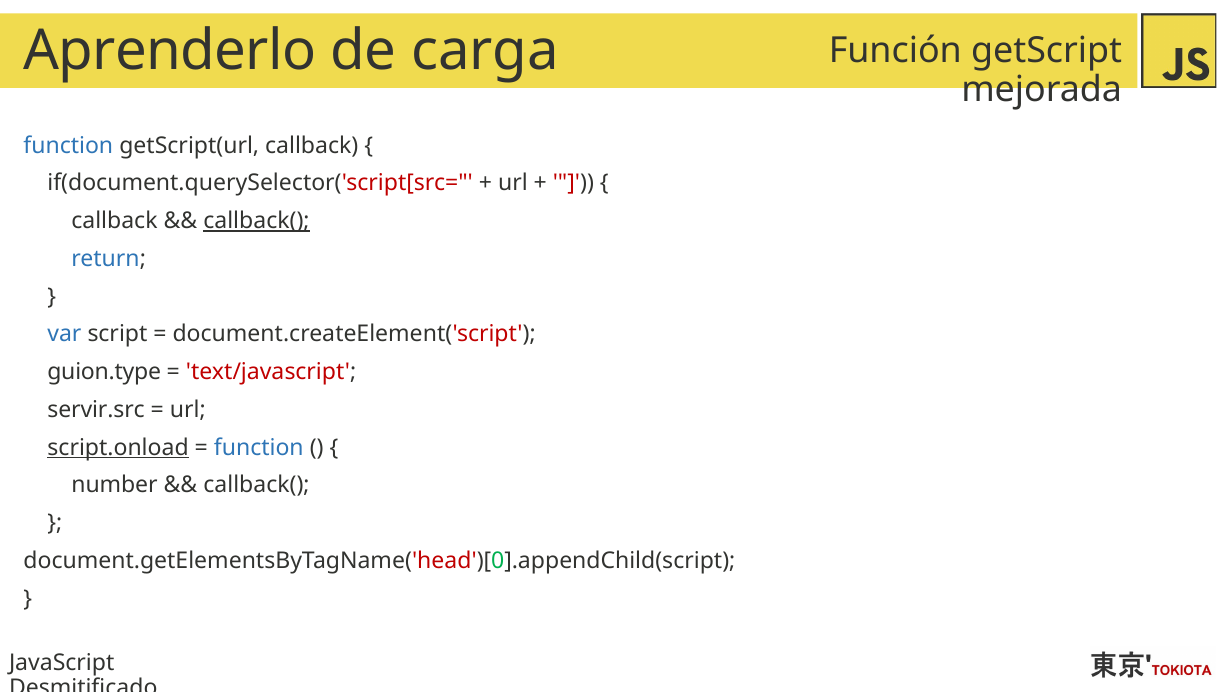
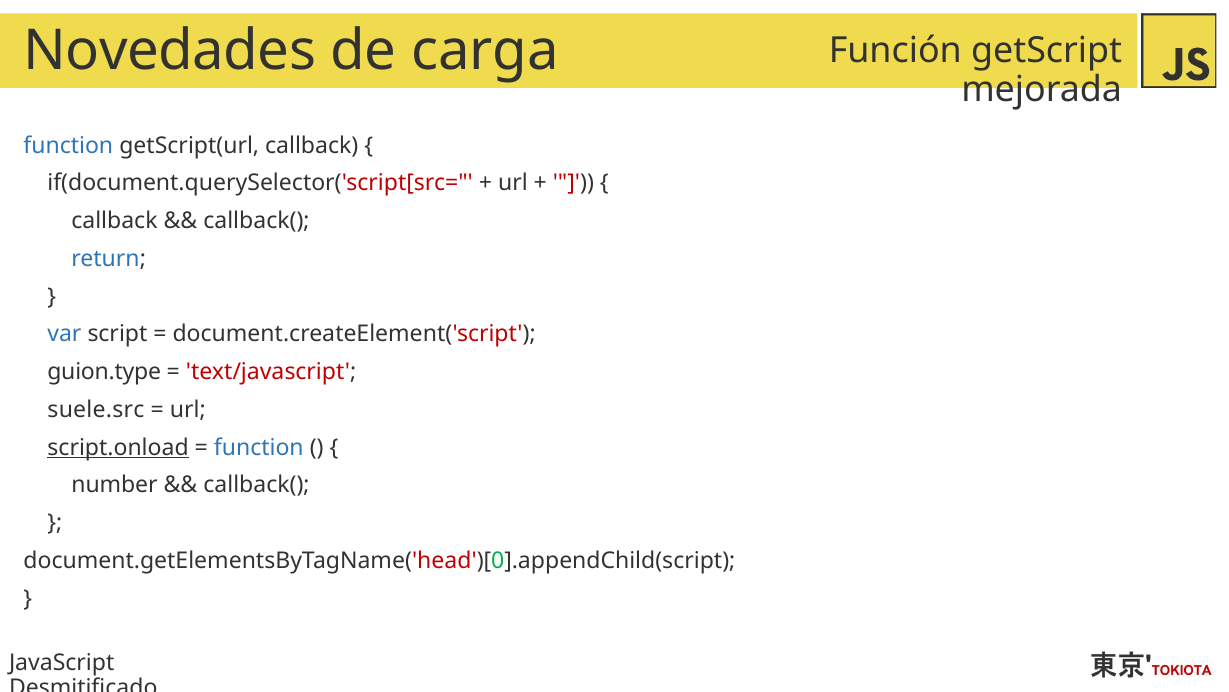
Aprenderlo: Aprenderlo -> Novedades (170, 51)
callback( underline: present -> none (256, 221)
servir.src: servir.src -> suele.src (96, 409)
